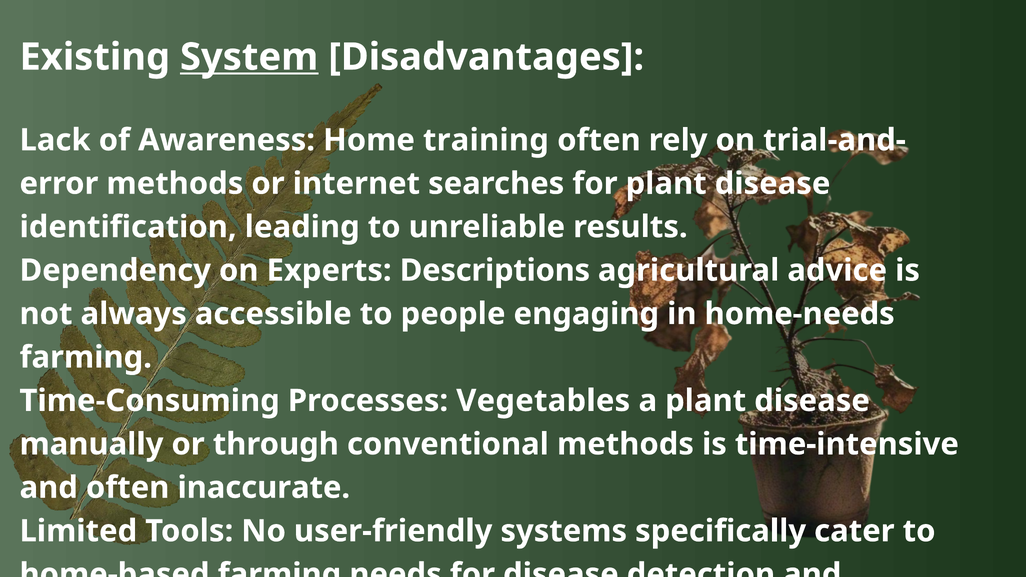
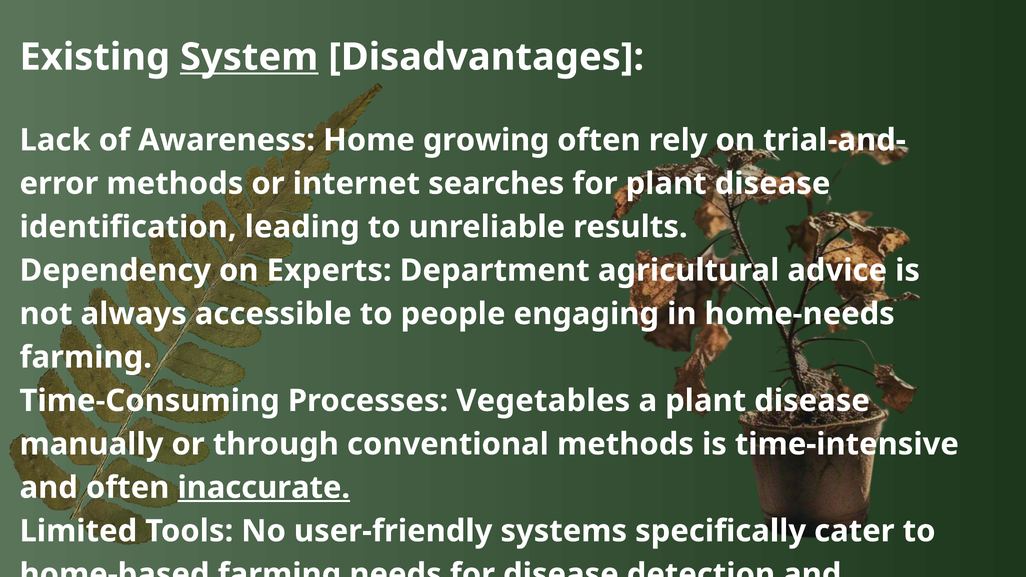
training: training -> growing (486, 140)
Descriptions: Descriptions -> Department (495, 271)
inaccurate underline: none -> present (264, 488)
